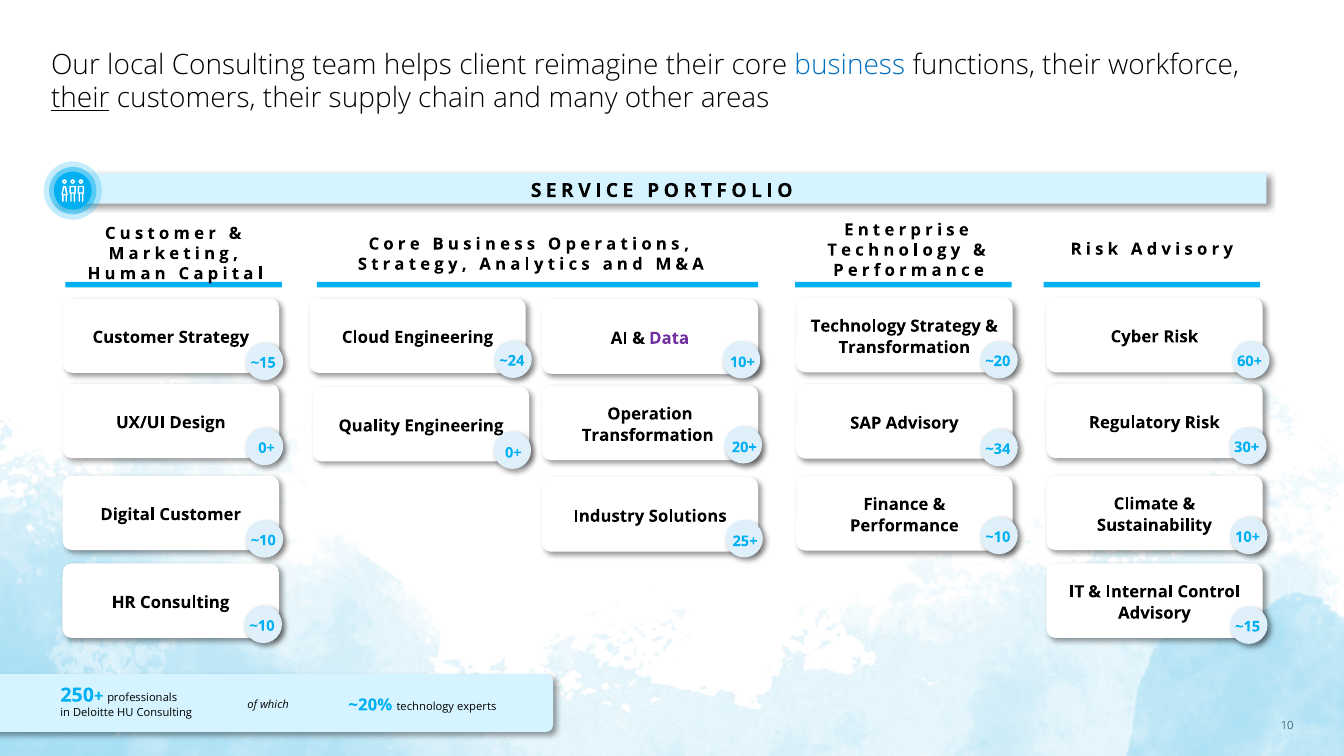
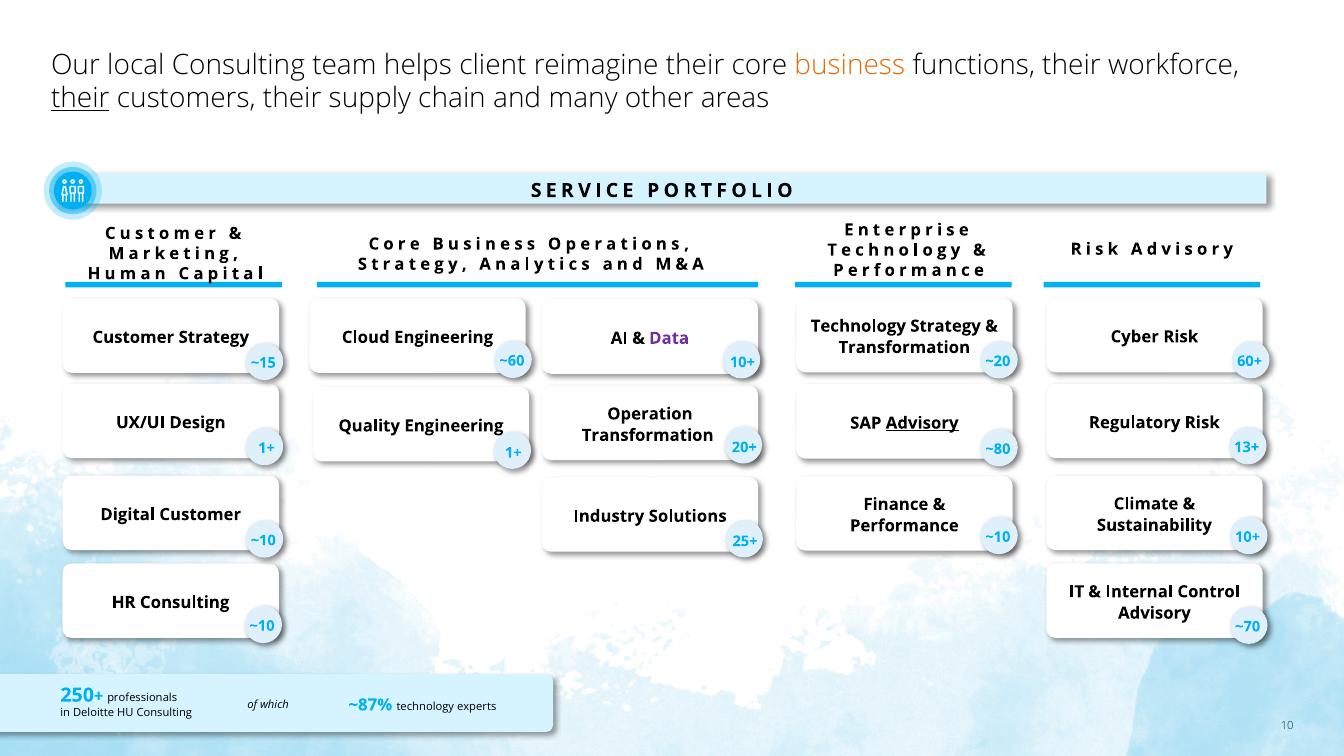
business colour: blue -> orange (850, 65)
~24: ~24 -> ~60 (512, 361)
Advisory underline: none -> present (922, 423)
30+: 30+ -> 13+ (1247, 447)
0+: 0+ -> 1+ (267, 448)
~34: ~34 -> ~80 (998, 449)
0+: 0+ -> 1+ (513, 453)
~15: ~15 -> ~70 (1248, 627)
~20%: ~20% -> ~87% (370, 705)
